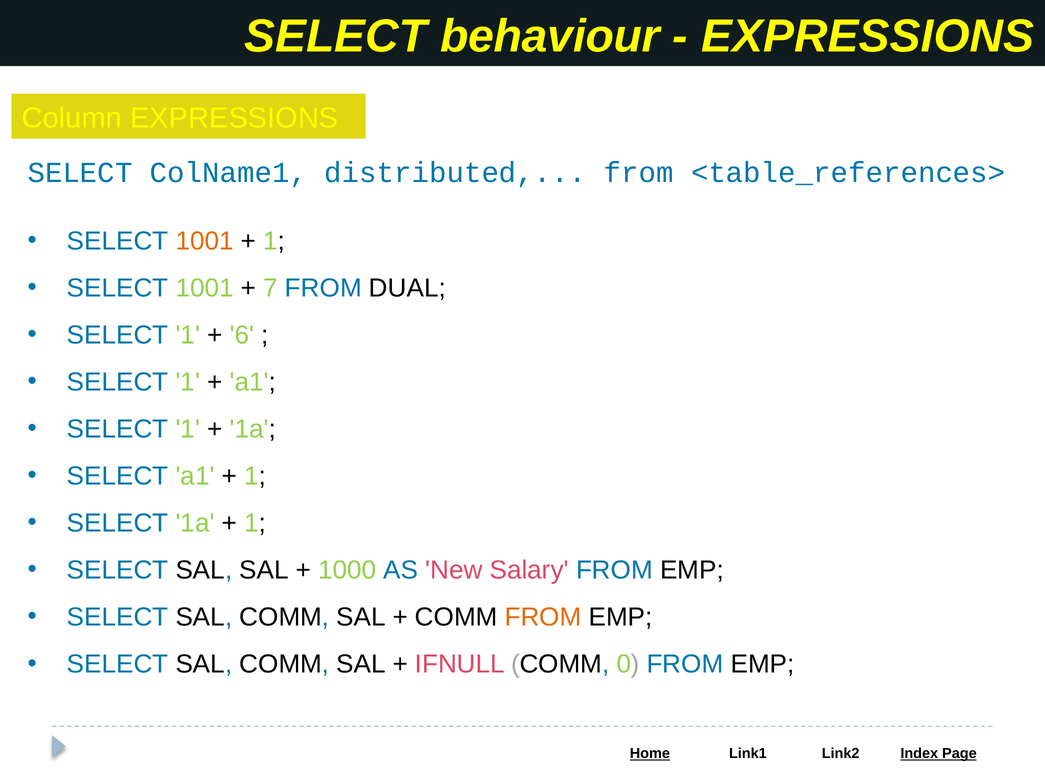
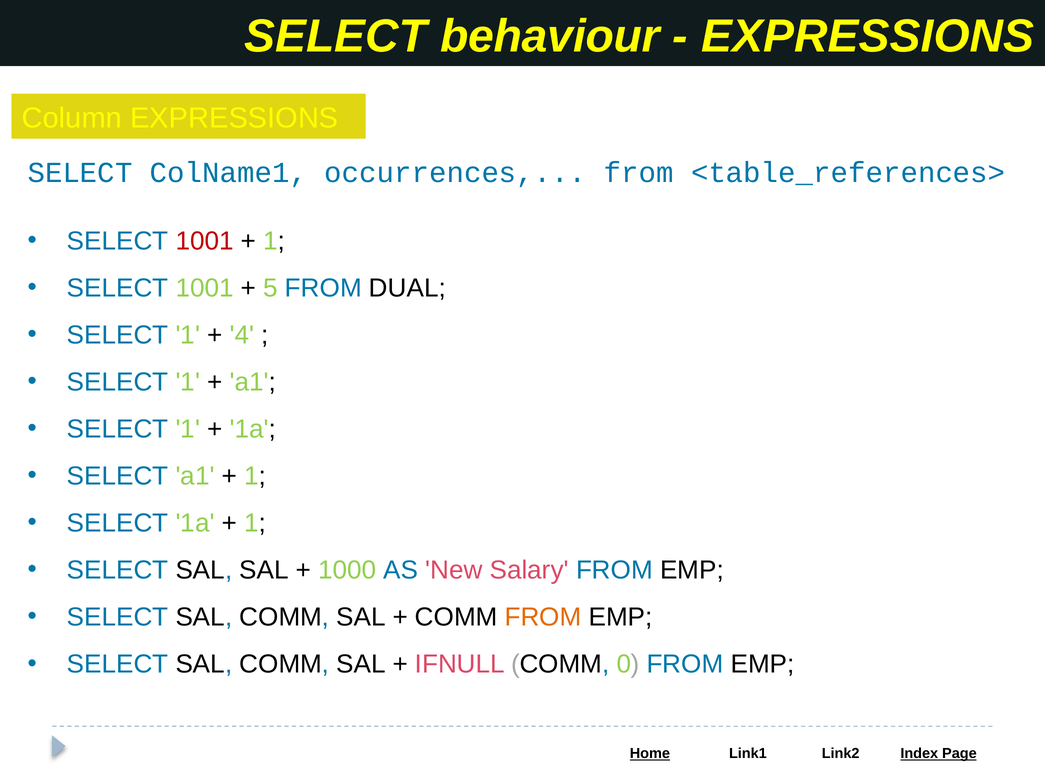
distributed: distributed -> occurrences (455, 173)
1001 colour: orange -> red (205, 241)
7: 7 -> 5 (270, 288)
6: 6 -> 4 (242, 335)
